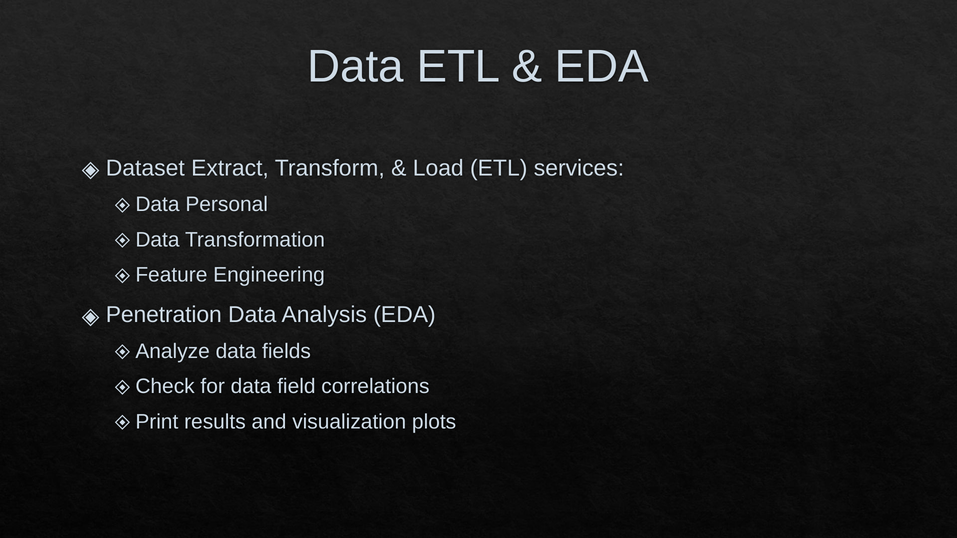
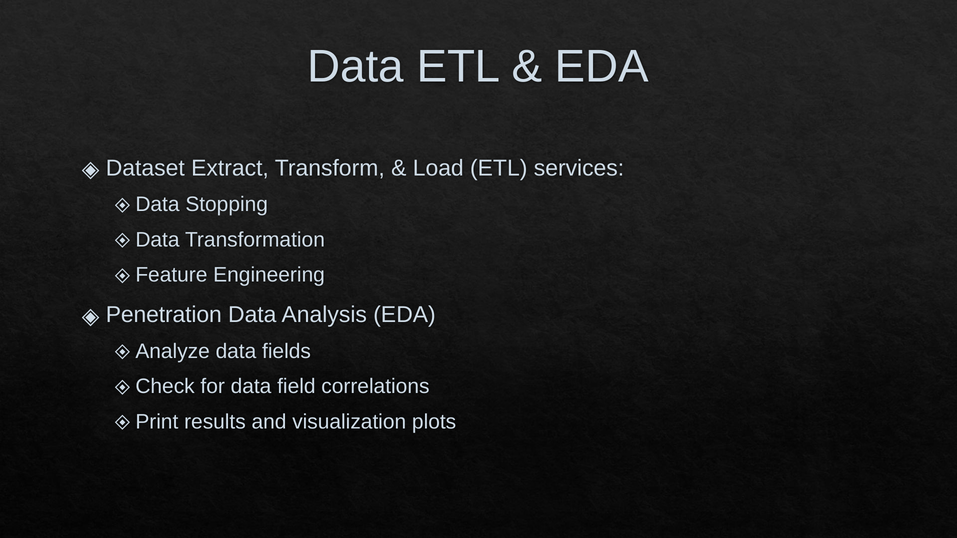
Personal: Personal -> Stopping (227, 205)
